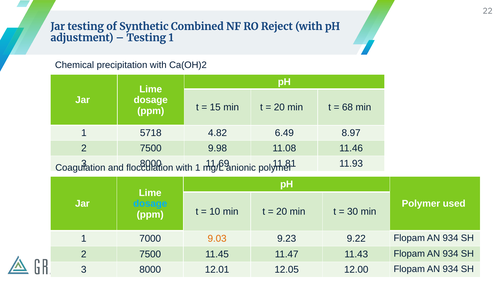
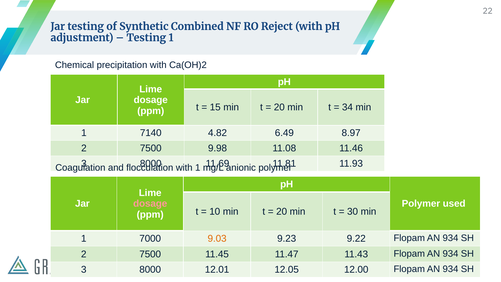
68: 68 -> 34 (347, 107)
5718: 5718 -> 7140 (151, 133)
dosage colour: light blue -> pink (150, 204)
